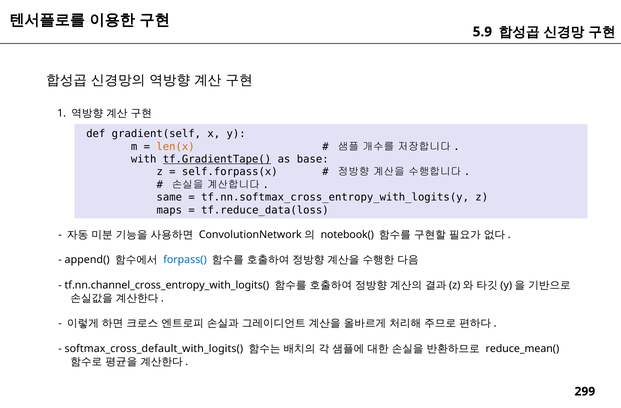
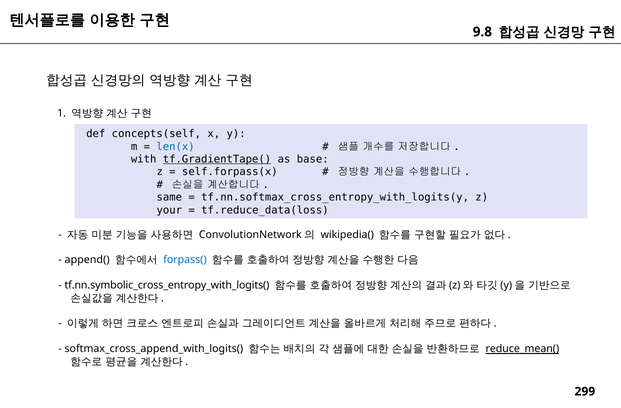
5.9: 5.9 -> 9.8 (482, 32)
gradient(self: gradient(self -> concepts(self (156, 134)
len(x colour: orange -> blue (176, 147)
maps: maps -> your (169, 210)
notebook(: notebook( -> wikipedia( (347, 235)
tf.nn.channel_cross_entropy_with_logits(: tf.nn.channel_cross_entropy_with_logits( -> tf.nn.symbolic_cross_entropy_with_logits( (167, 285)
softmax_cross_default_with_logits(: softmax_cross_default_with_logits( -> softmax_cross_append_with_logits( (154, 349)
reduce_mean( underline: none -> present (522, 349)
